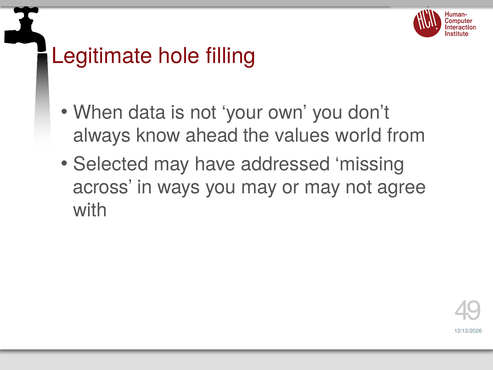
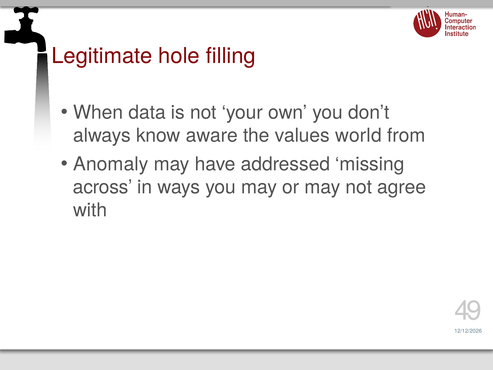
ahead: ahead -> aware (212, 135)
Selected: Selected -> Anomaly (111, 164)
